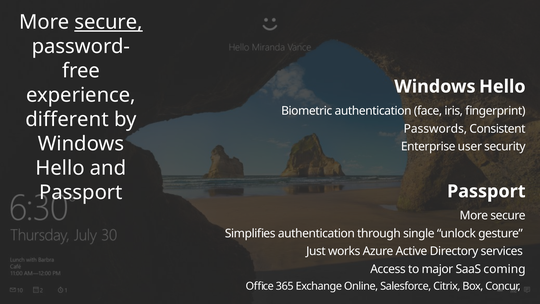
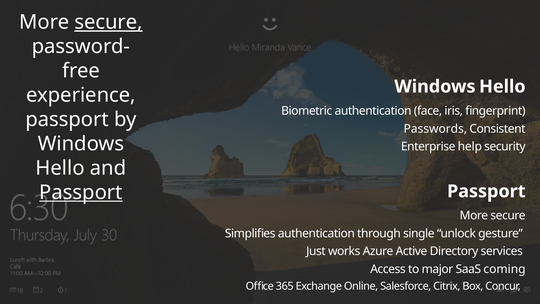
different: different -> passport (67, 119)
user: user -> help (470, 146)
Passport underline: none -> present (81, 192)
